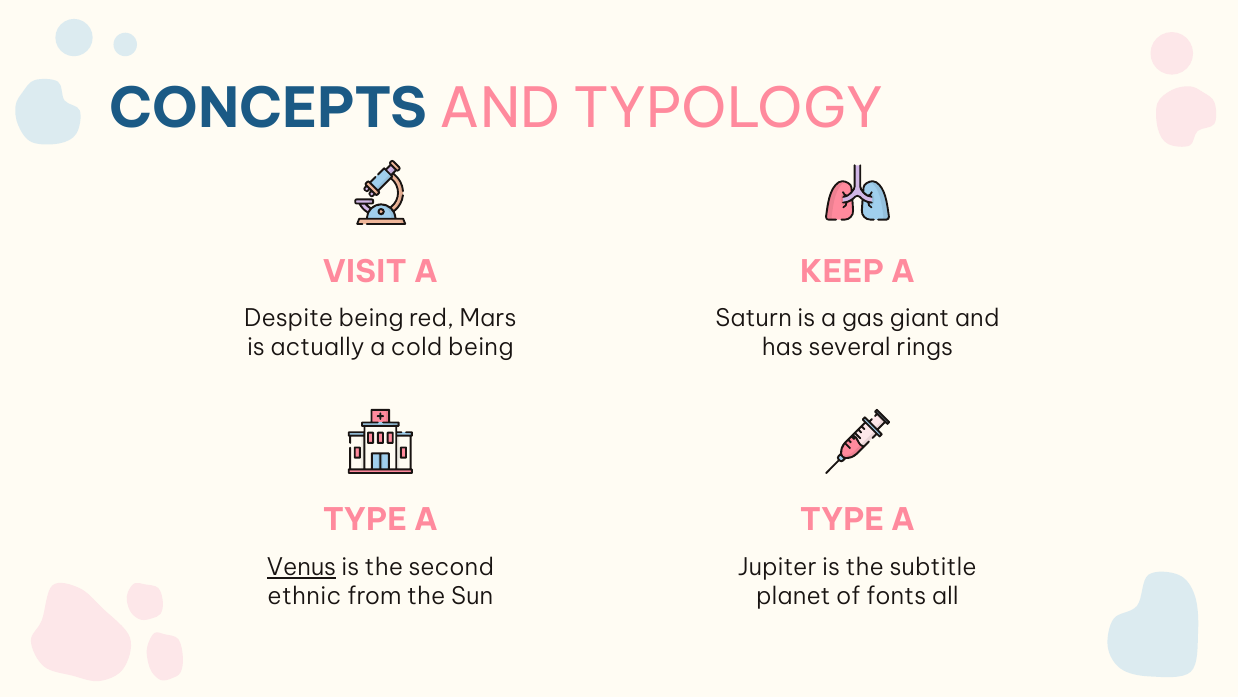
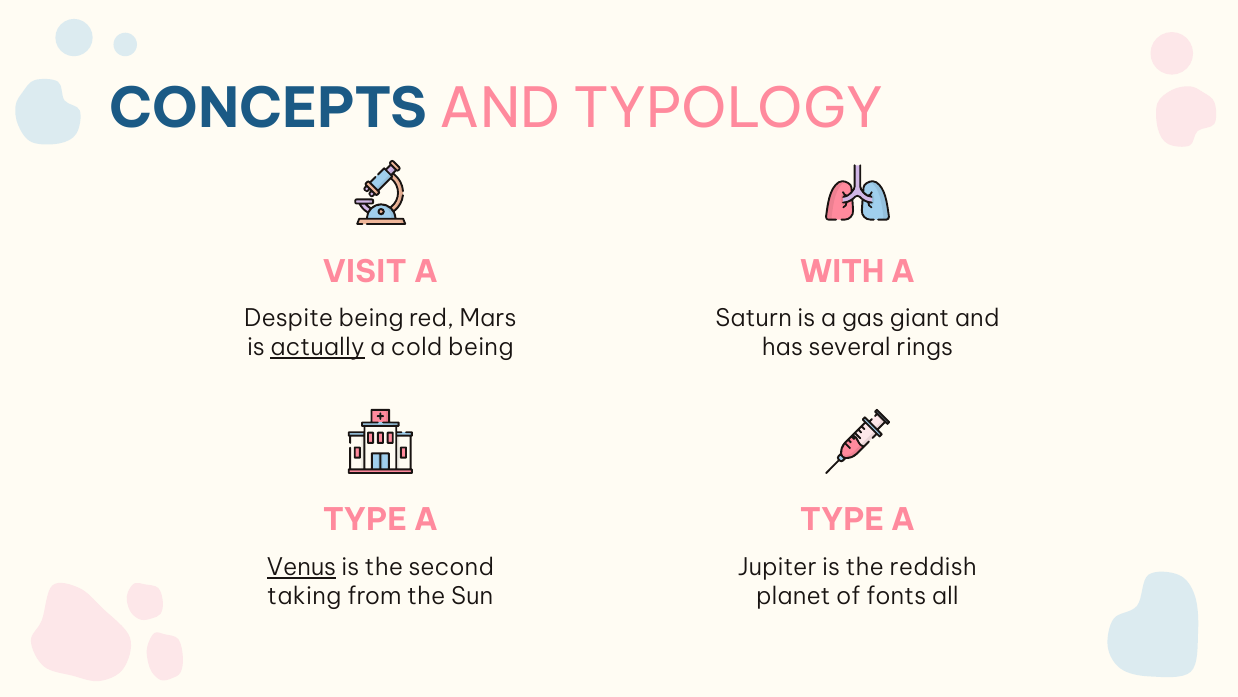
KEEP: KEEP -> WITH (842, 272)
actually underline: none -> present (317, 347)
subtitle: subtitle -> reddish (933, 567)
ethnic: ethnic -> taking (304, 596)
